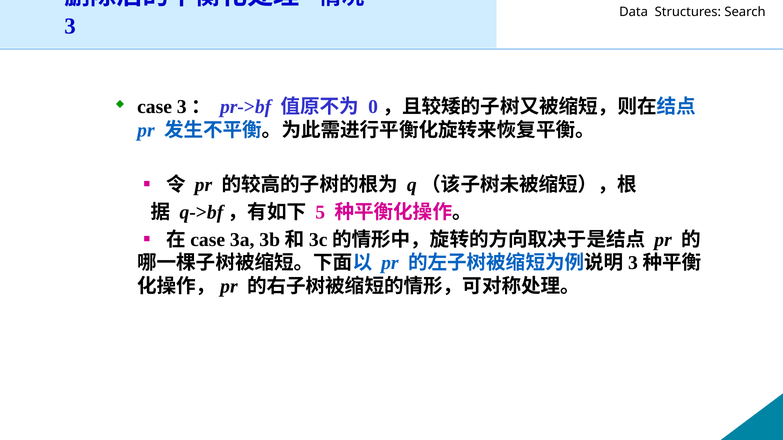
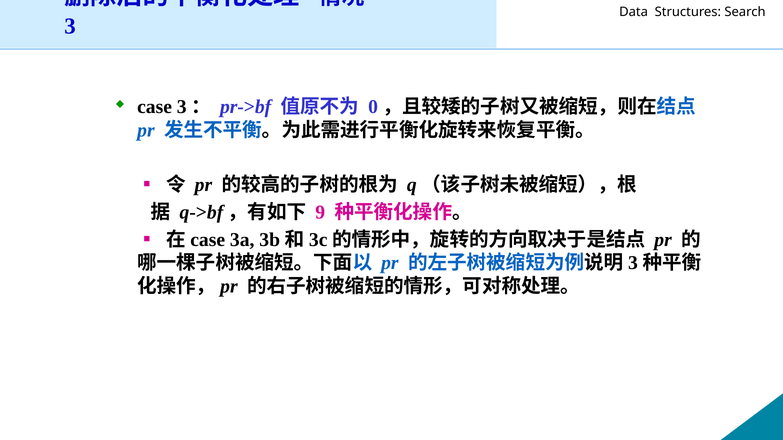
5: 5 -> 9 (320, 212)
